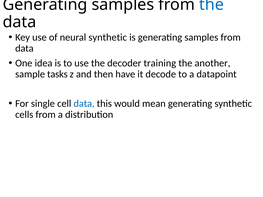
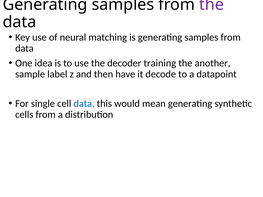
the colour: blue -> purple (212, 5)
neural synthetic: synthetic -> matching (108, 37)
tasks: tasks -> label (57, 74)
